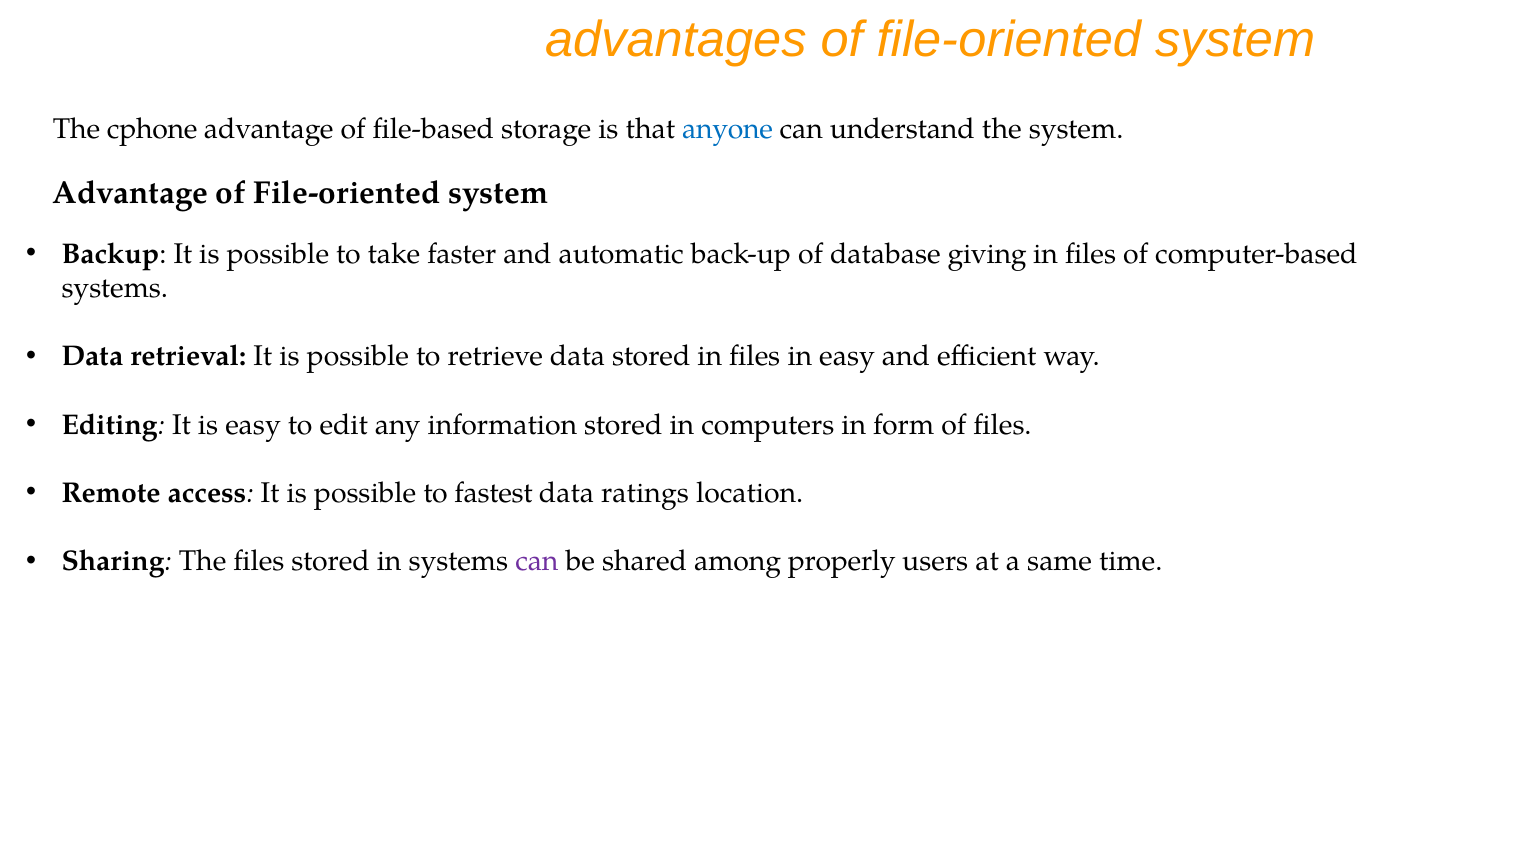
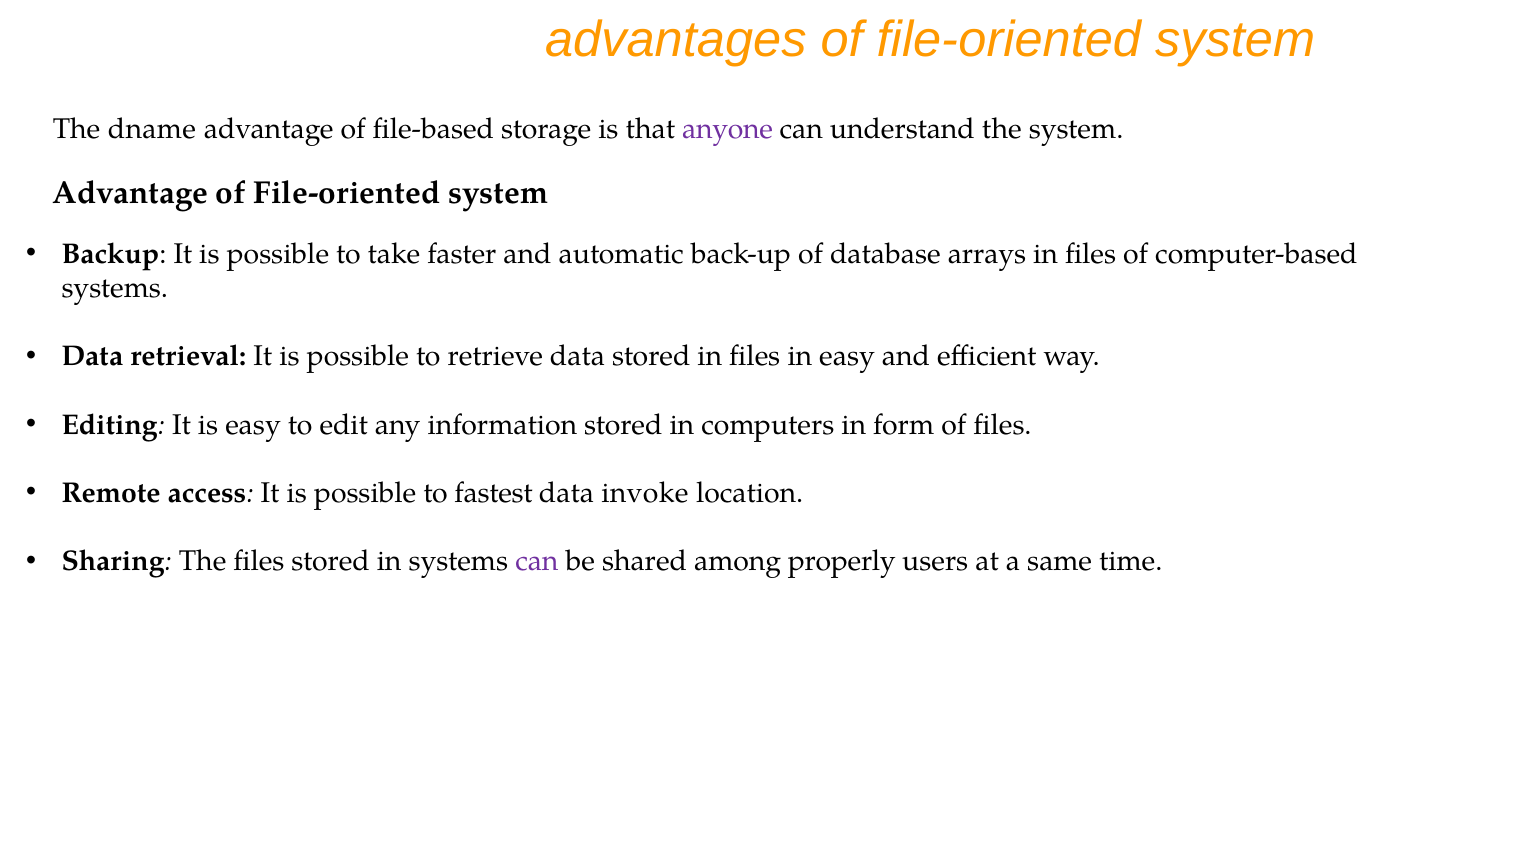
cphone: cphone -> dname (152, 129)
anyone colour: blue -> purple (728, 129)
giving: giving -> arrays (987, 254)
ratings: ratings -> invoke (645, 493)
